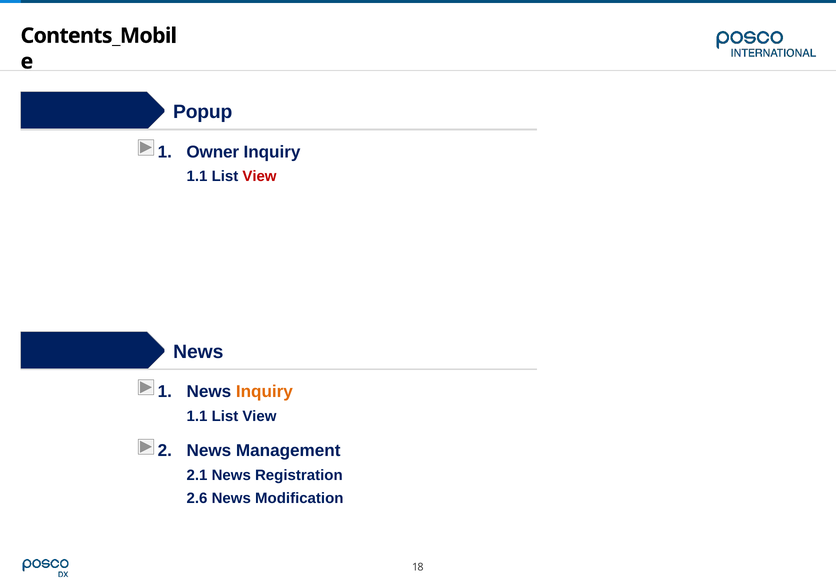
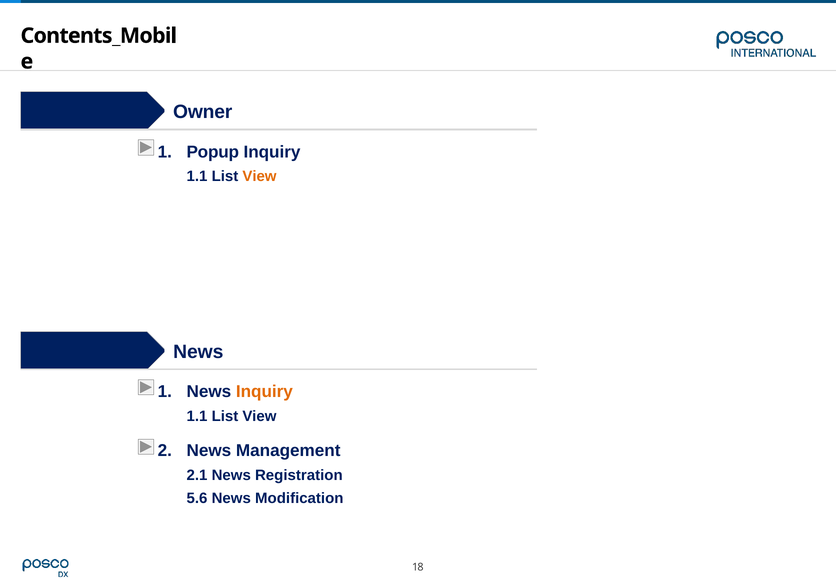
Popup: Popup -> Owner (203, 112)
Owner: Owner -> Popup (213, 152)
View colour: red -> orange (259, 176)
2.6: 2.6 -> 5.6 (197, 498)
